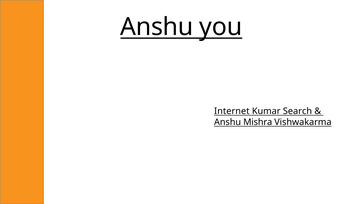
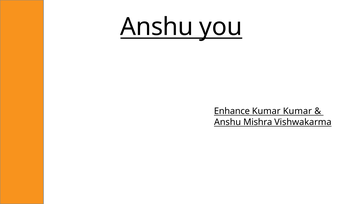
Internet: Internet -> Enhance (232, 111)
Kumar Search: Search -> Kumar (297, 111)
